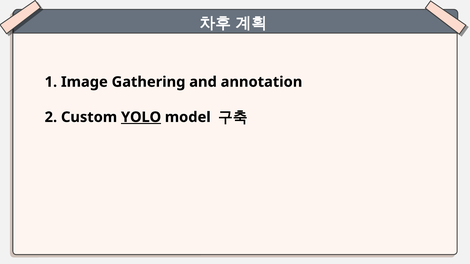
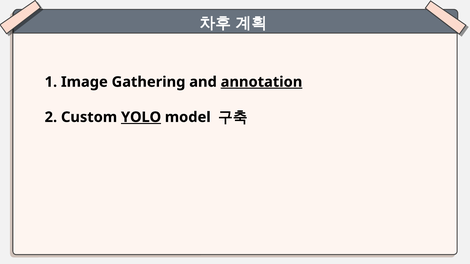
annotation underline: none -> present (261, 82)
